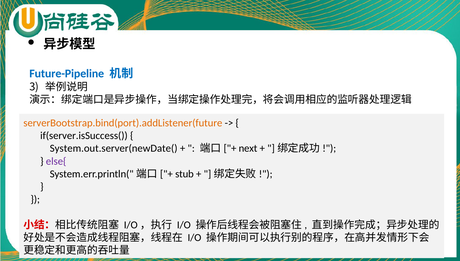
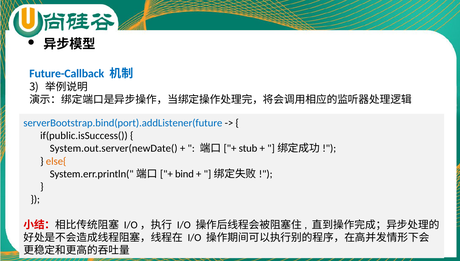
Future-Pipeline: Future-Pipeline -> Future-Callback (67, 74)
serverBootstrap.bind(port).addListener(future colour: orange -> blue (123, 123)
if(server.isSuccess(: if(server.isSuccess( -> if(public.isSuccess( (84, 136)
next: next -> stub (248, 148)
else{ colour: purple -> orange (56, 161)
stub: stub -> bind (184, 174)
